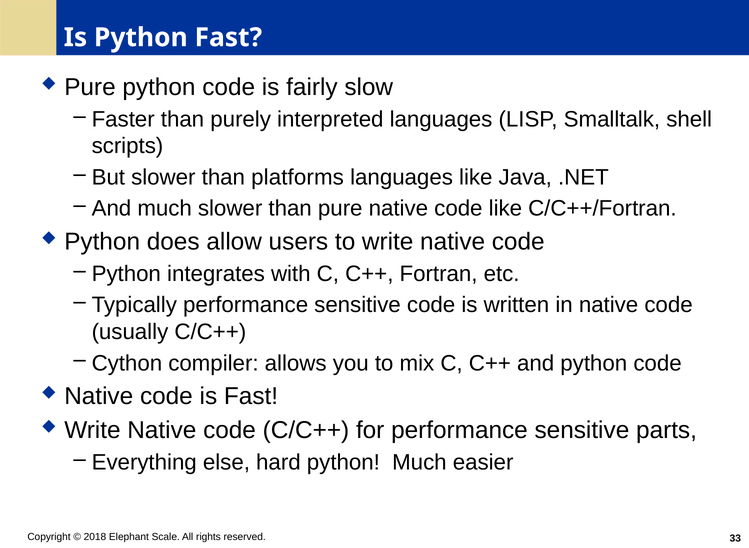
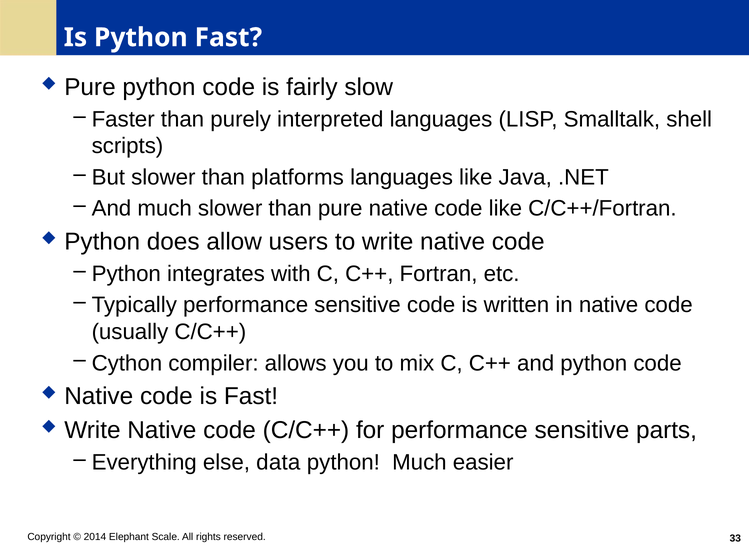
hard: hard -> data (278, 463)
2018: 2018 -> 2014 (95, 537)
